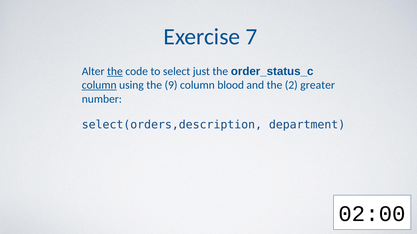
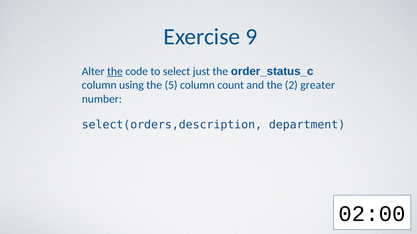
7: 7 -> 9 (251, 37)
column underline: present -> none (99, 85)
9: 9 -> 5 (171, 85)
blood: blood -> count (231, 85)
